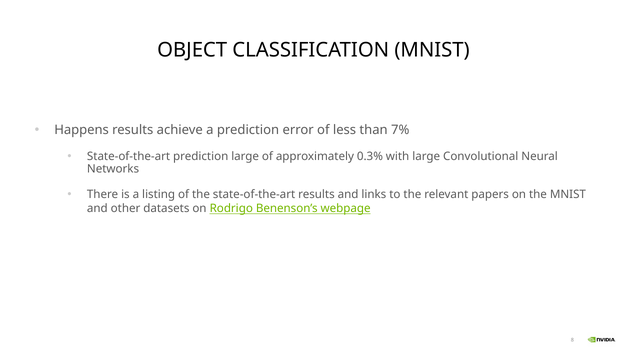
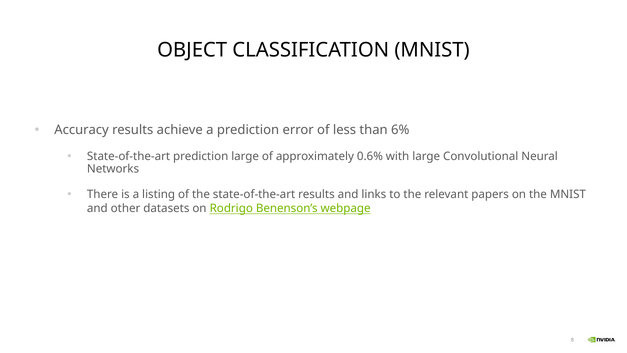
Happens: Happens -> Accuracy (82, 130)
7%: 7% -> 6% (400, 130)
0.3%: 0.3% -> 0.6% (370, 156)
